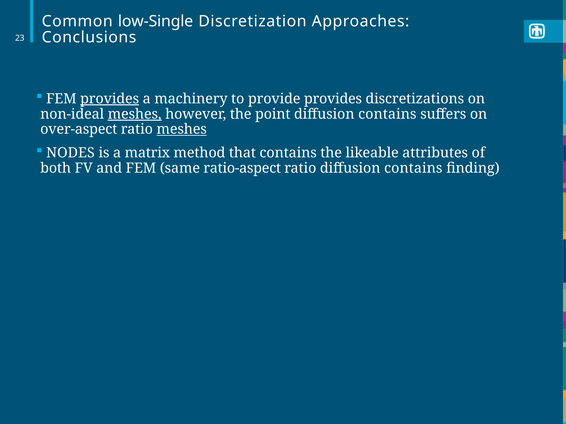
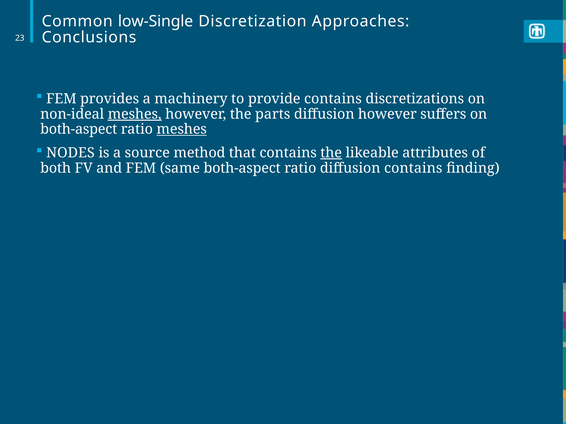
provides underline: present -> none (110, 99)
provide provides: provides -> contains (333, 99)
point: point -> parts (273, 114)
contains: contains -> however (387, 114)
over-aspect: over-aspect -> both-aspect (79, 129)
matrix: matrix -> source (147, 153)
the underline: none -> present (331, 153)
same ratio-aspect: ratio-aspect -> both-aspect (242, 168)
